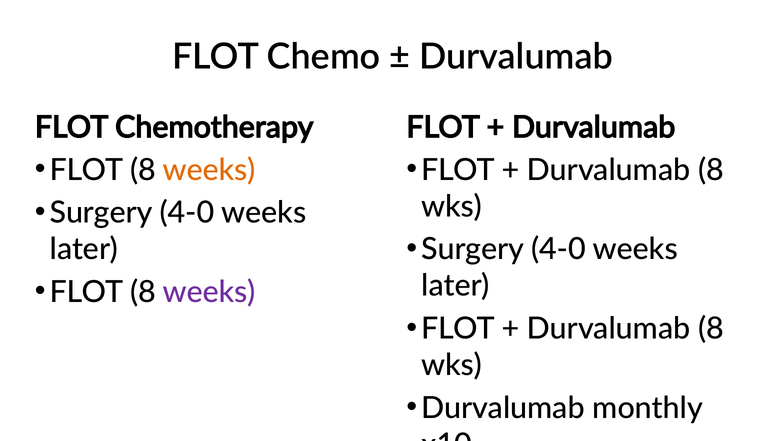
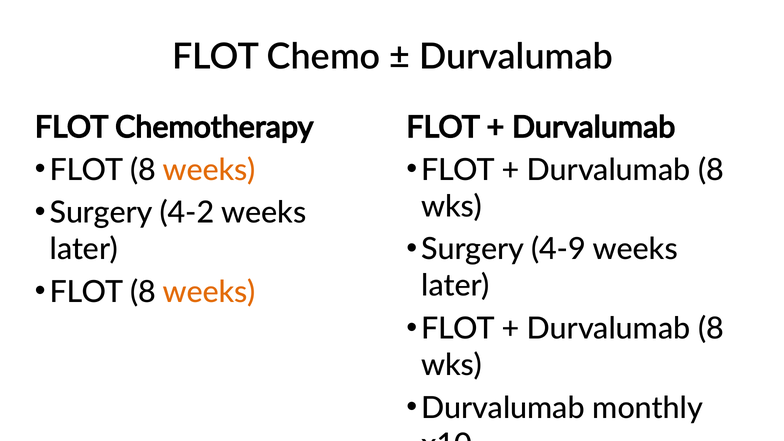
4-0: 4-0 -> 4-2 (187, 213)
4-0: 4-0 -> 4-9 (558, 249)
weeks colour: purple -> orange (209, 292)
